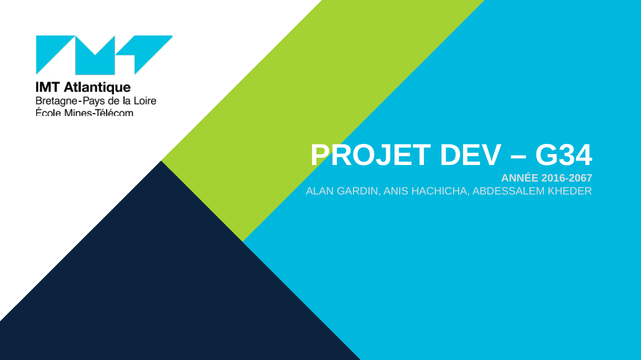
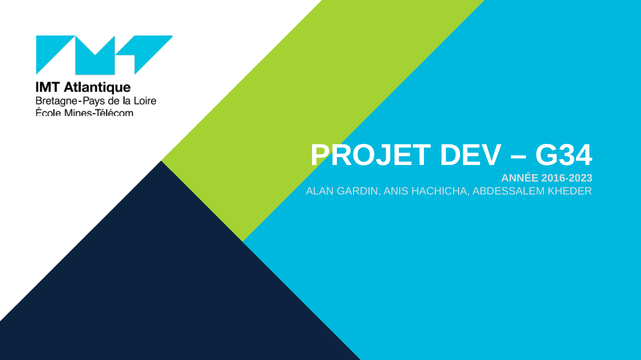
2016-2067: 2016-2067 -> 2016-2023 (567, 178)
